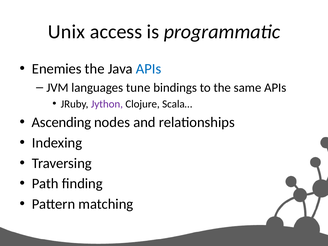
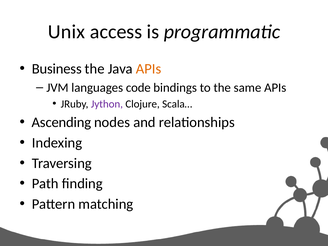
Enemies: Enemies -> Business (57, 69)
APIs colour: blue -> orange (149, 69)
tune: tune -> code (138, 88)
